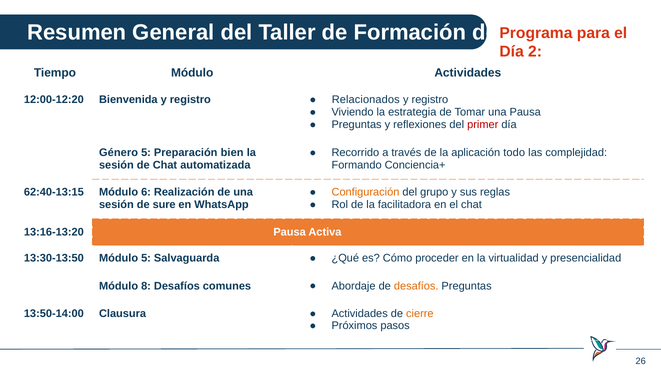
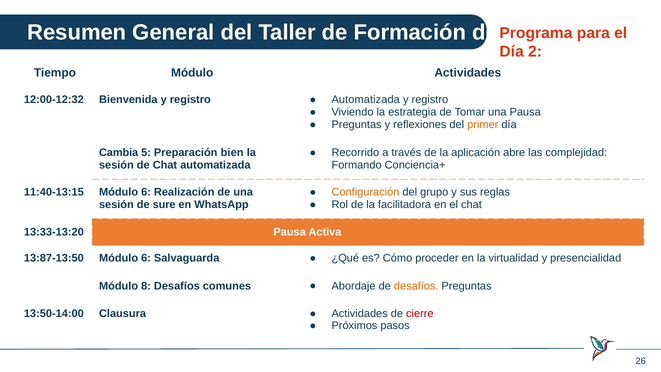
12:00-12:20: 12:00-12:20 -> 12:00-12:32 (54, 100)
Relacionados: Relacionados -> Automatizada (366, 100)
primer colour: red -> orange (483, 124)
todo: todo -> abre (514, 153)
Género: Género -> Cambia (119, 153)
62:40-13:15: 62:40-13:15 -> 11:40-13:15 (54, 192)
13:16-13:20: 13:16-13:20 -> 13:33-13:20 (54, 232)
13:30-13:50: 13:30-13:50 -> 13:87-13:50 (54, 258)
5: 5 -> 6 (146, 258)
cierre colour: orange -> red (420, 313)
